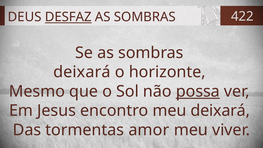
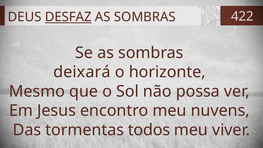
possa underline: present -> none (198, 91)
meu deixará: deixará -> nuvens (220, 111)
amor: amor -> todos (149, 130)
